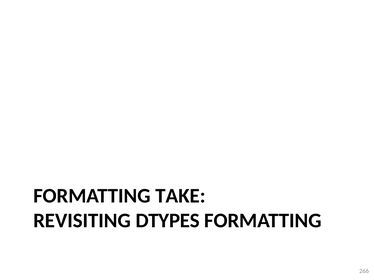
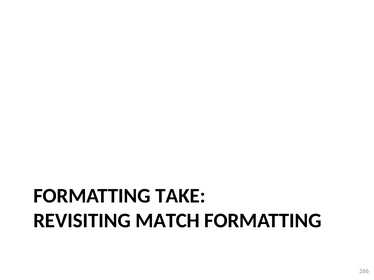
DTYPES: DTYPES -> MATCH (168, 221)
